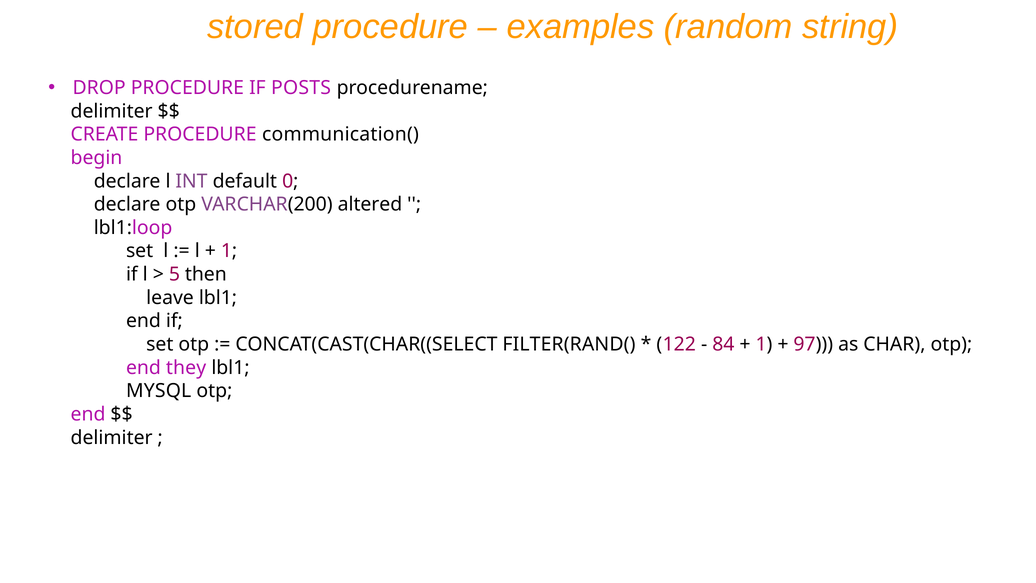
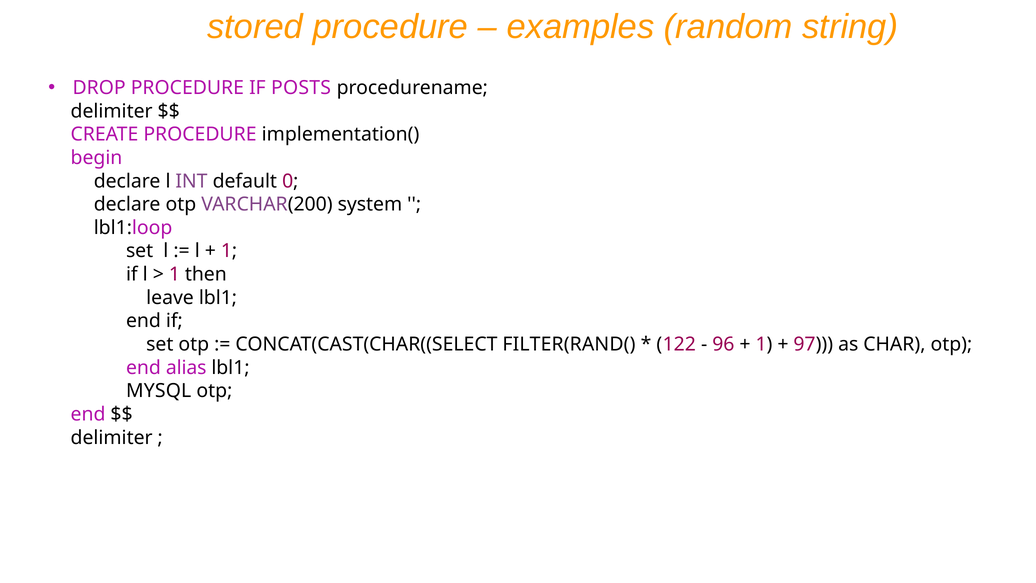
communication(: communication( -> implementation( (341, 134)
altered: altered -> system (370, 204)
5: 5 -> 1 (174, 274)
84: 84 -> 96 (723, 344)
they: they -> alias (186, 367)
